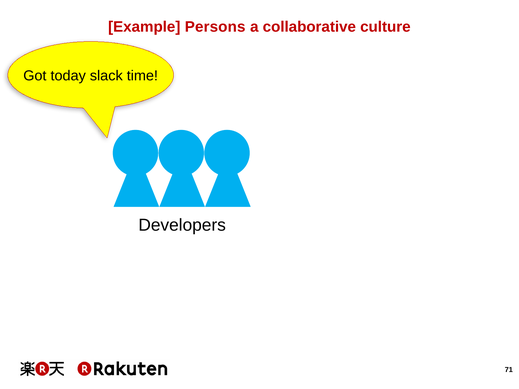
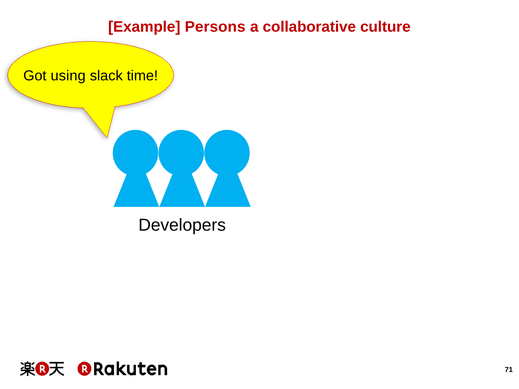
today: today -> using (68, 76)
